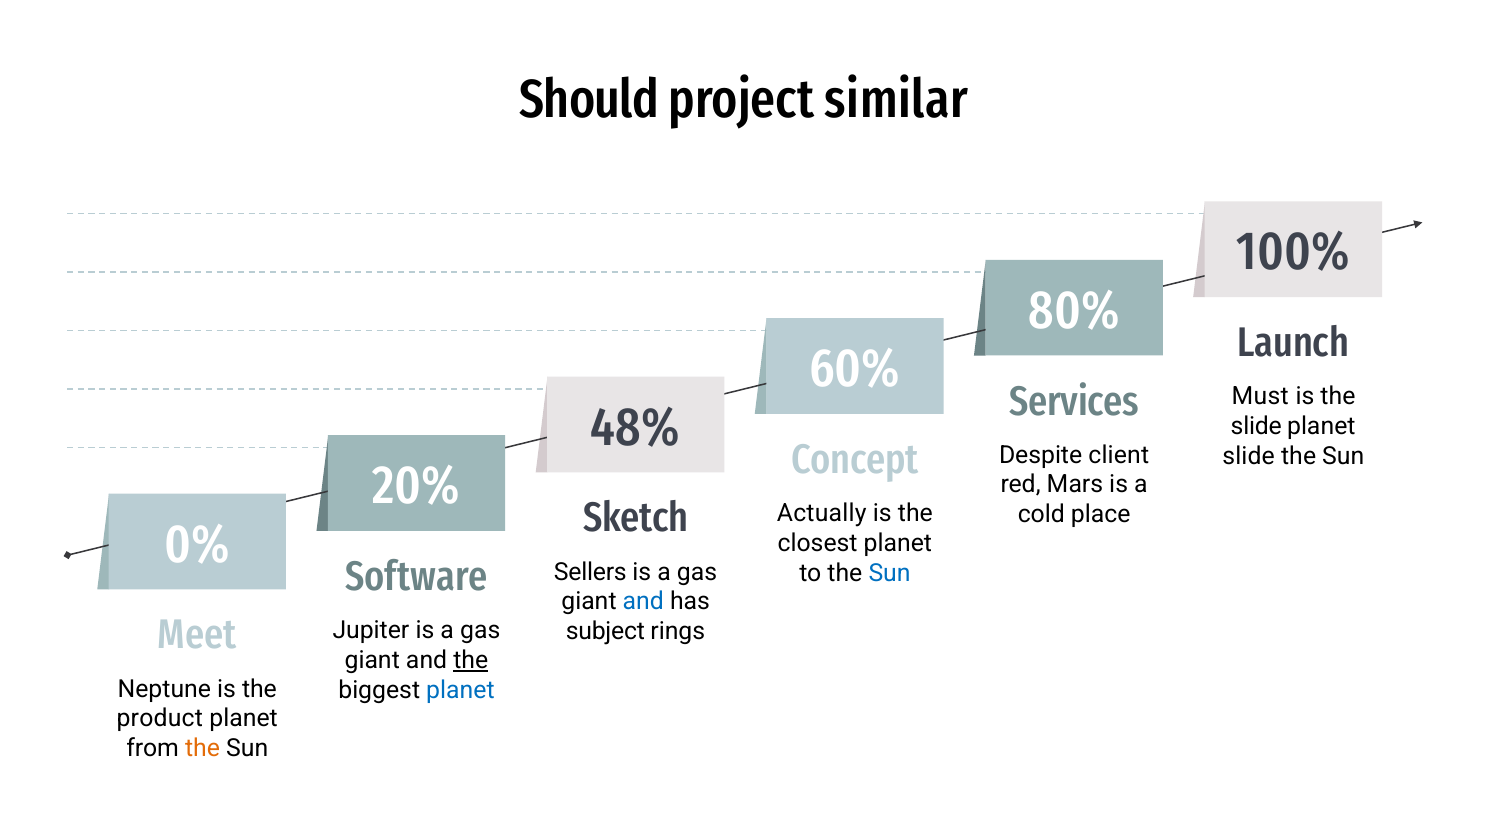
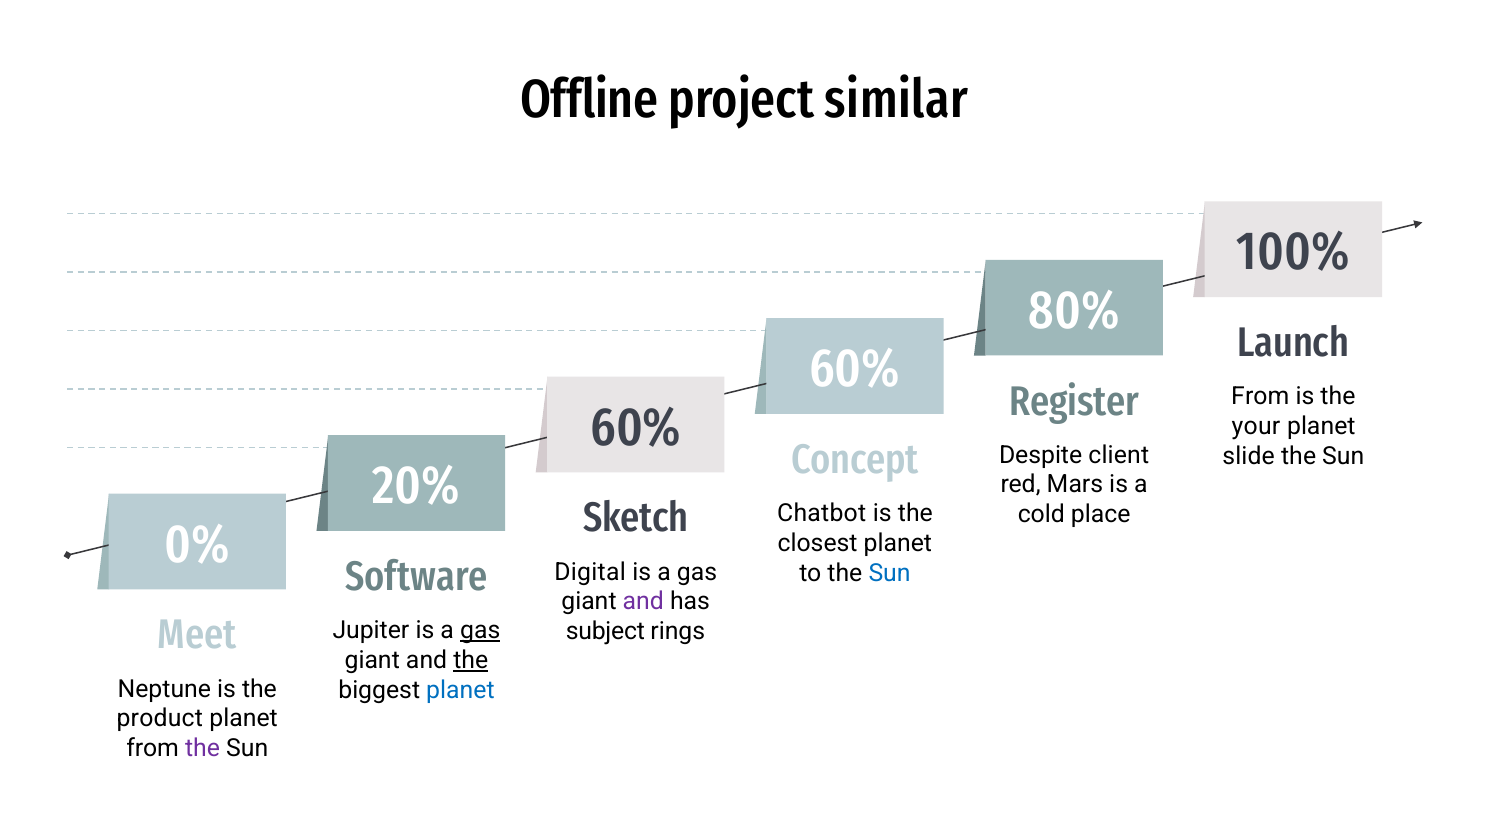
Should: Should -> Offline (589, 100)
Services: Services -> Register (1074, 401)
Must: Must -> From (1260, 397)
48%: 48% -> 60% (636, 428)
slide: slide -> your (1256, 426)
Actually: Actually -> Chatbot (822, 513)
Sellers: Sellers -> Digital (590, 572)
and colour: blue -> purple (643, 602)
gas underline: none -> present (480, 630)
the colour: orange -> purple (203, 749)
